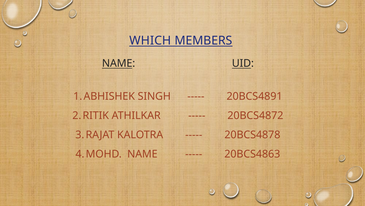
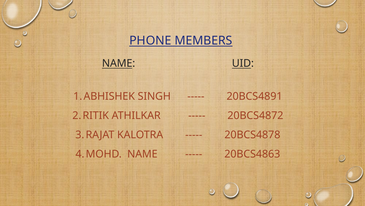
WHICH: WHICH -> PHONE (150, 40)
